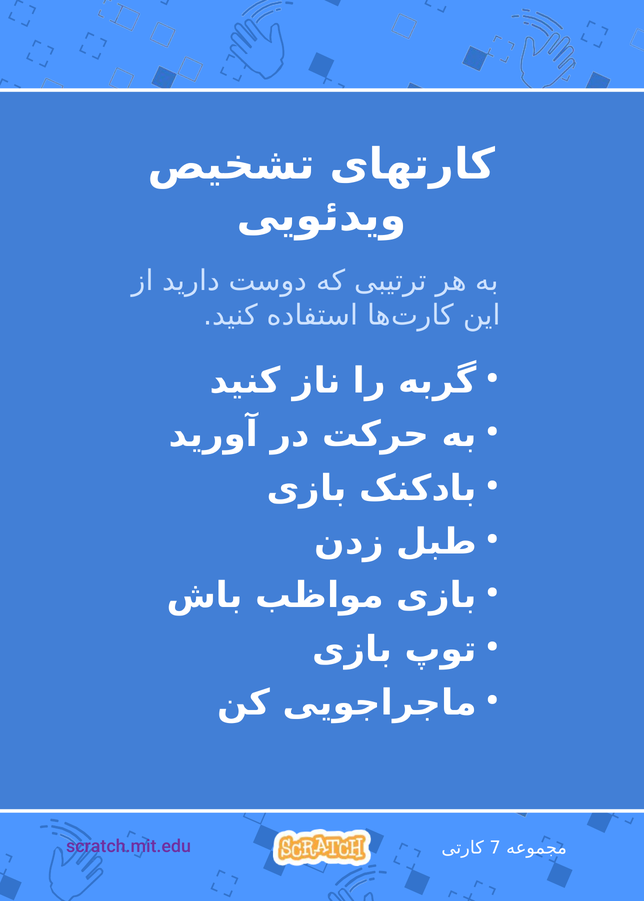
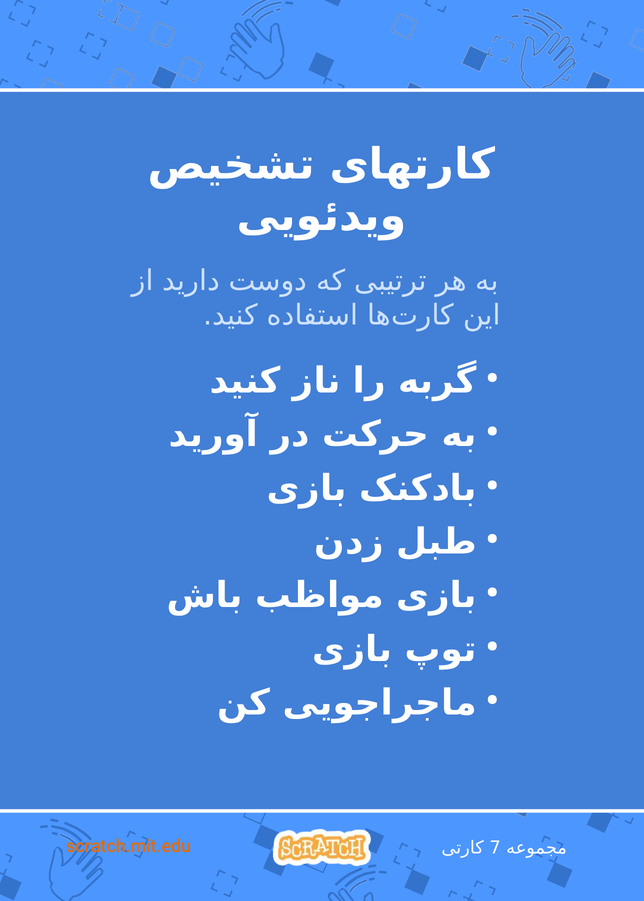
scratch.mit.edu colour: purple -> orange (129, 847)
